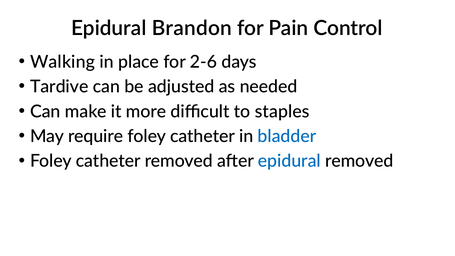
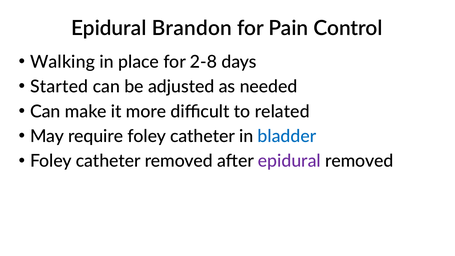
2-6: 2-6 -> 2-8 (203, 62)
Tardive: Tardive -> Started (59, 87)
staples: staples -> related (282, 112)
epidural colour: blue -> purple (289, 161)
